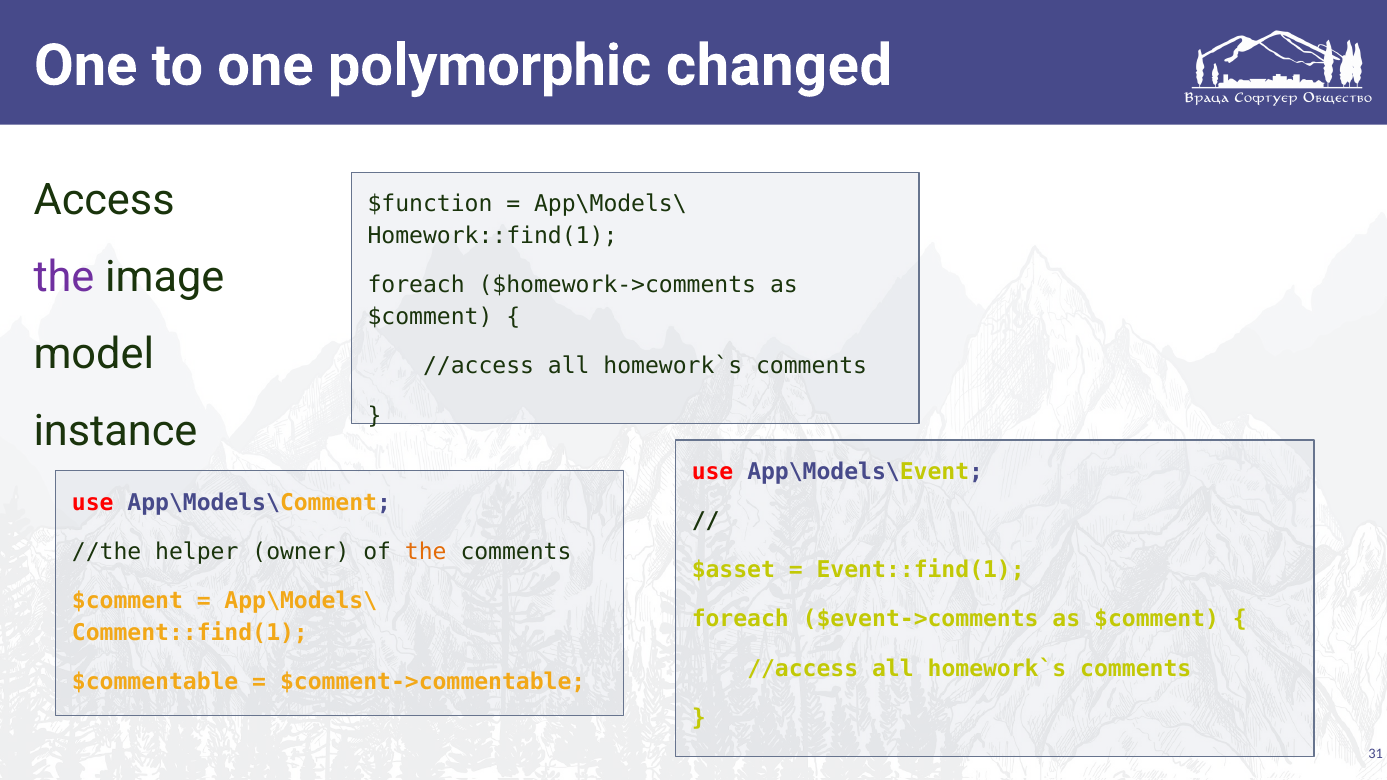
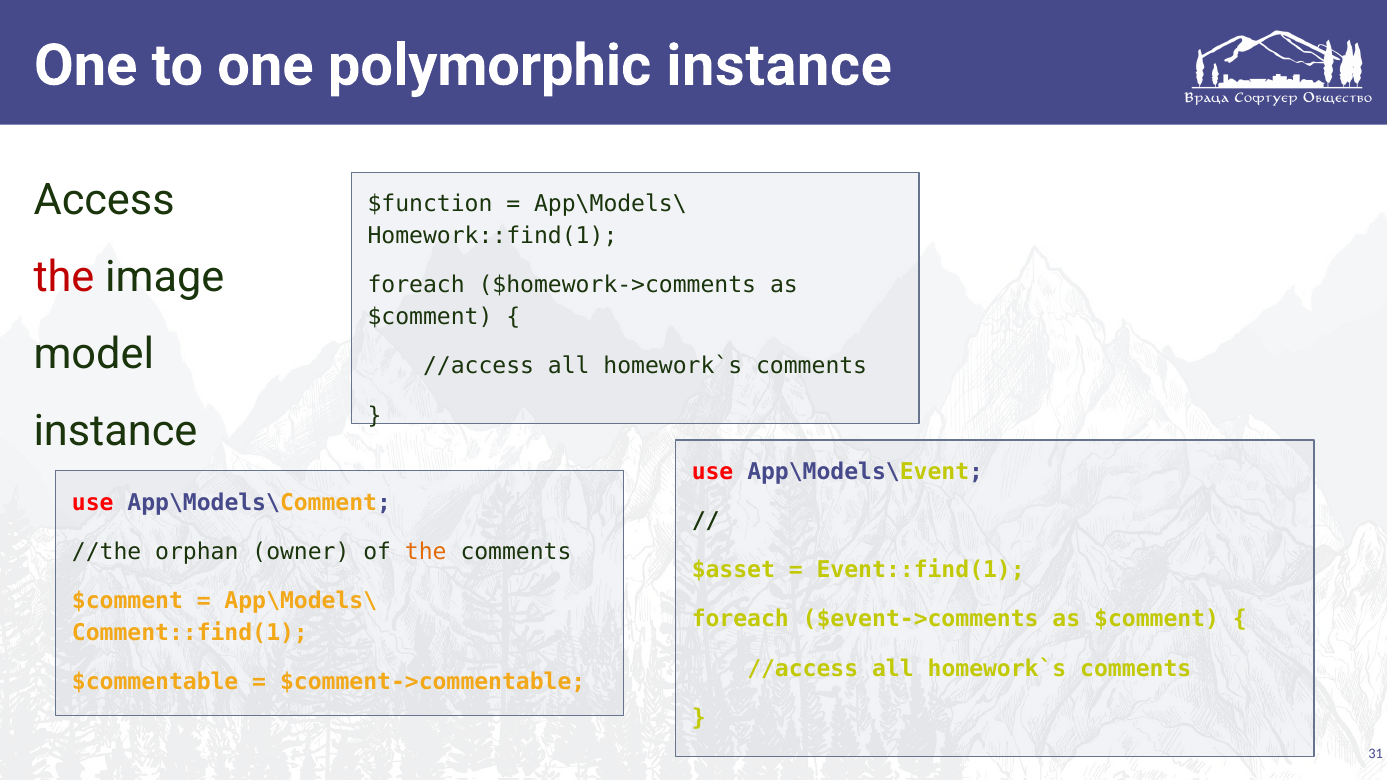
polymorphic changed: changed -> instance (779, 66)
the colour: purple -> red (64, 277)
helper: helper -> orphan (197, 552)
